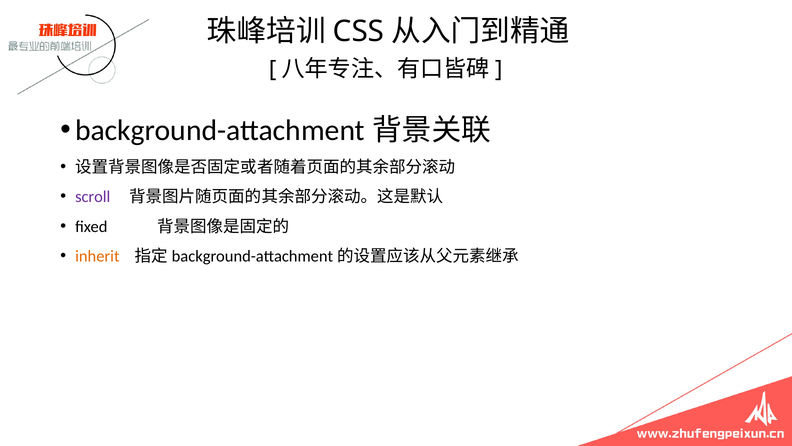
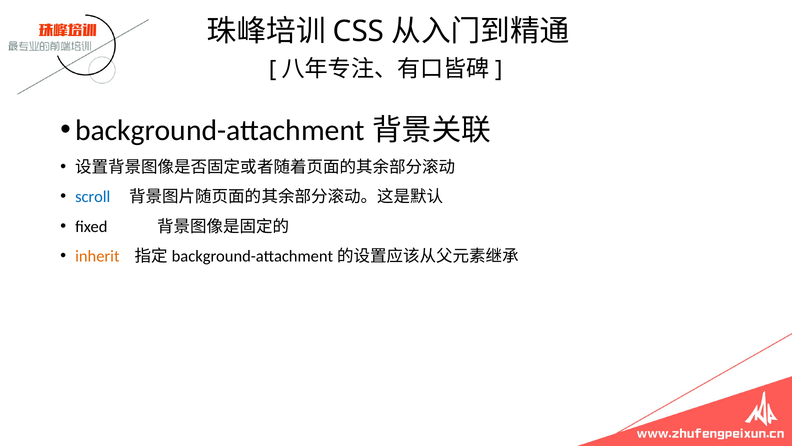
scroll colour: purple -> blue (93, 197)
